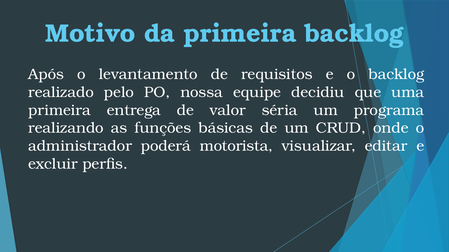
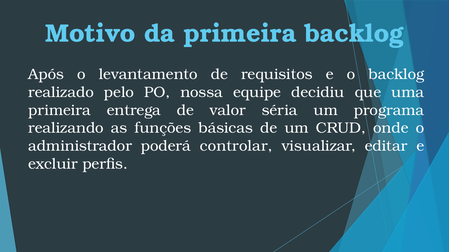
motorista: motorista -> controlar (236, 146)
